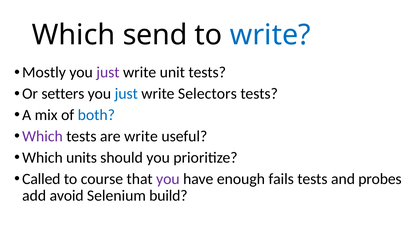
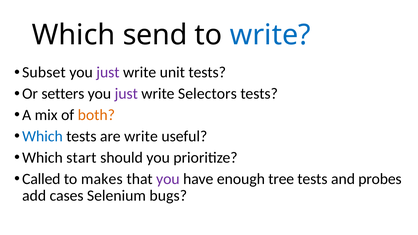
Mostly: Mostly -> Subset (44, 73)
just colour: blue -> purple (126, 94)
both colour: blue -> orange (96, 115)
Which colour: purple -> blue (42, 136)
units: units -> start (81, 158)
course: course -> makes (102, 179)
fails: fails -> tree (281, 179)
avoid: avoid -> cases (67, 196)
build: build -> bugs (168, 196)
